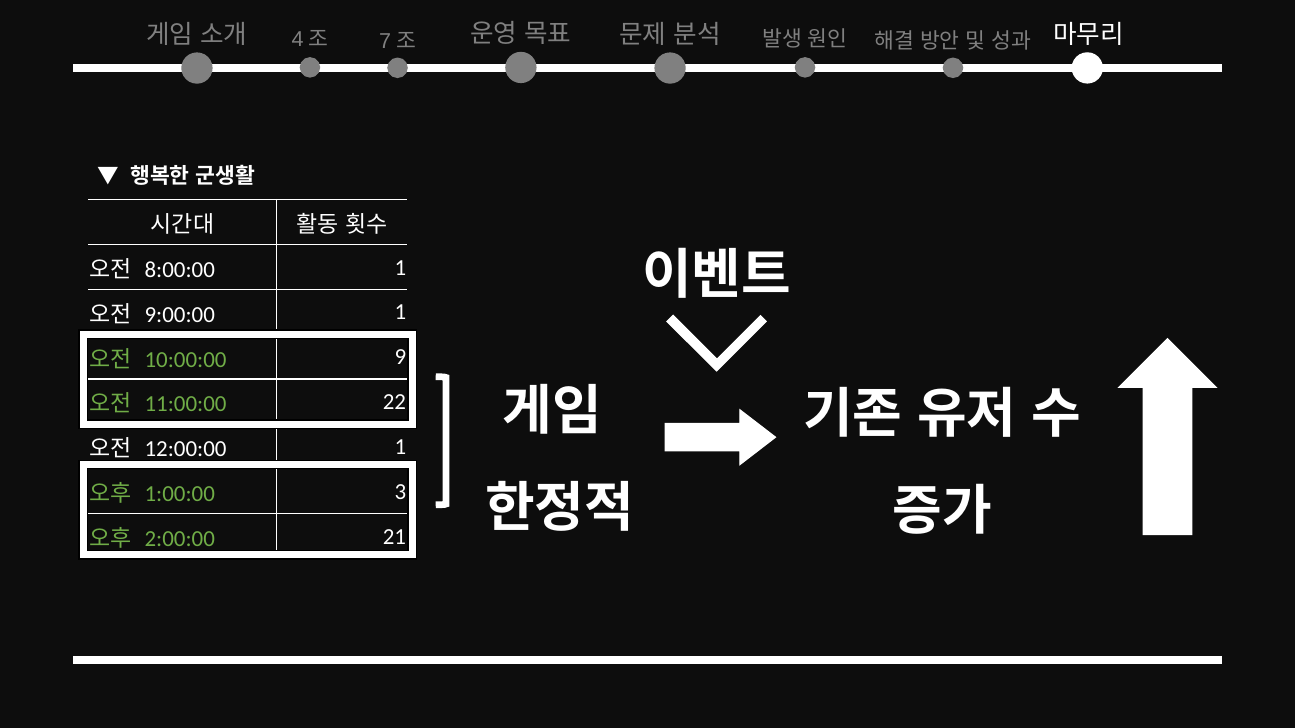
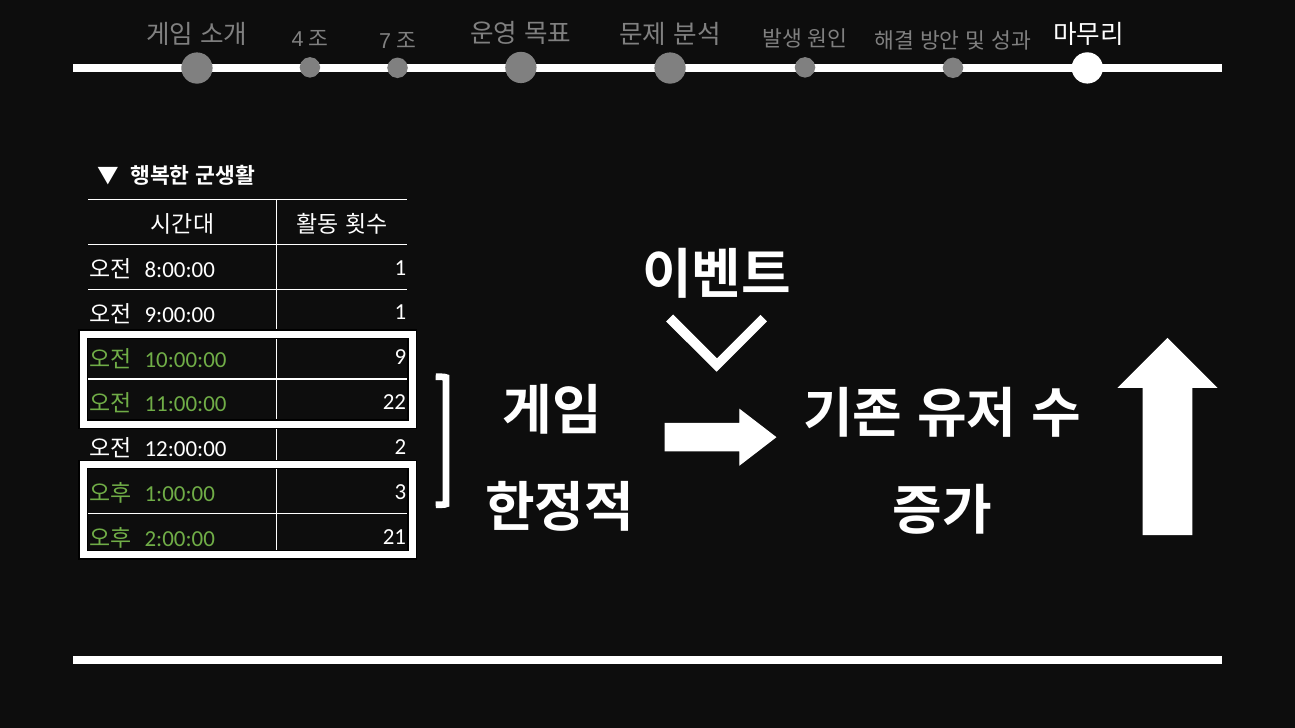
1: 1 -> 2 (400, 447)
